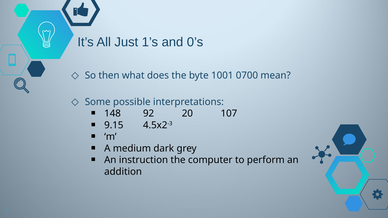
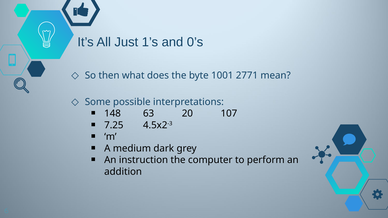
0700: 0700 -> 2771 (247, 75)
92: 92 -> 63 (149, 114)
9.15: 9.15 -> 7.25 (114, 125)
